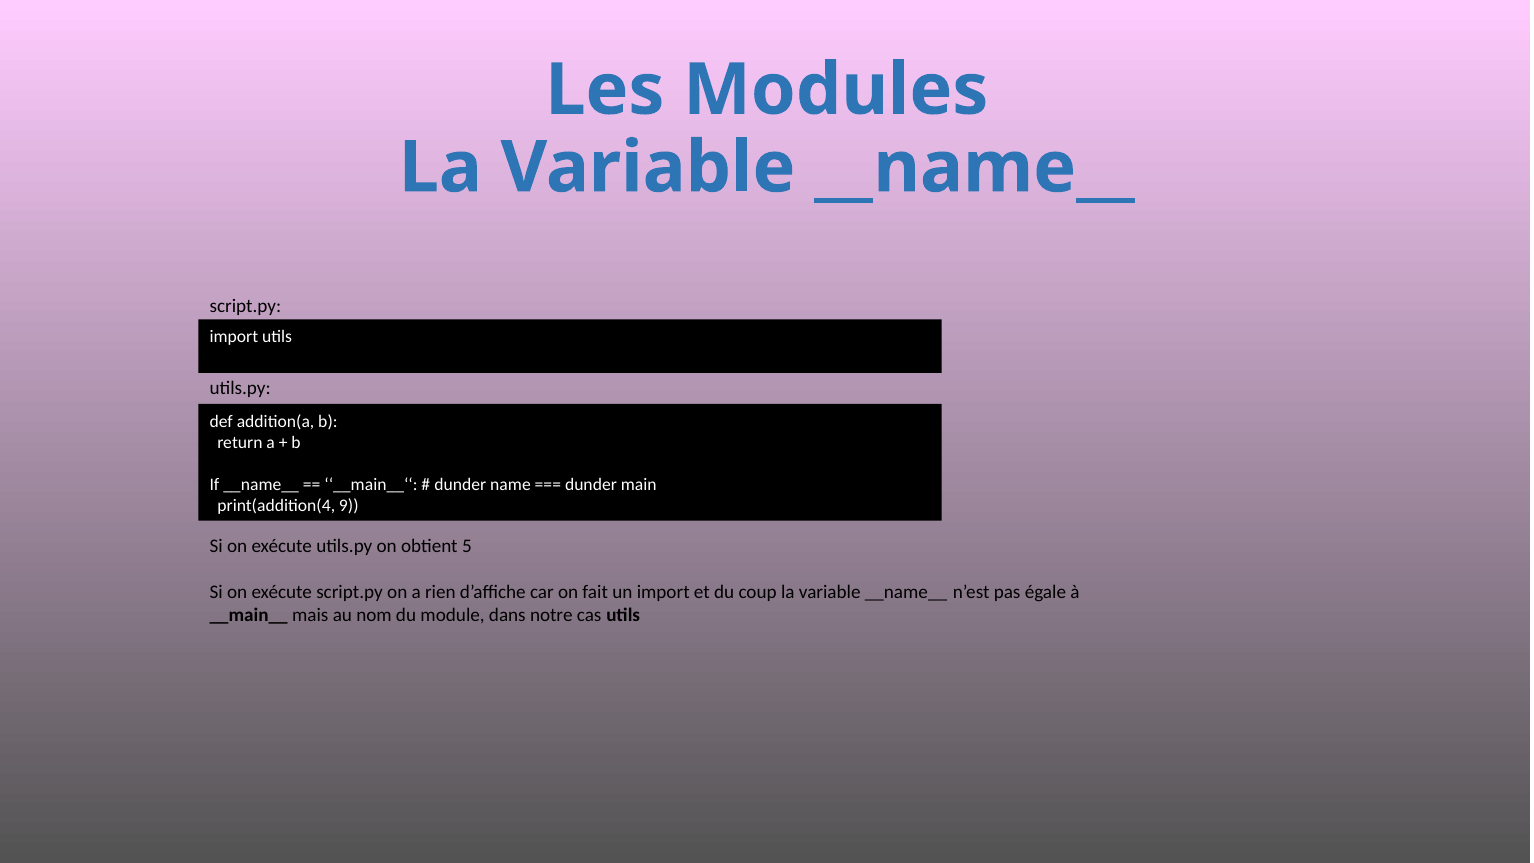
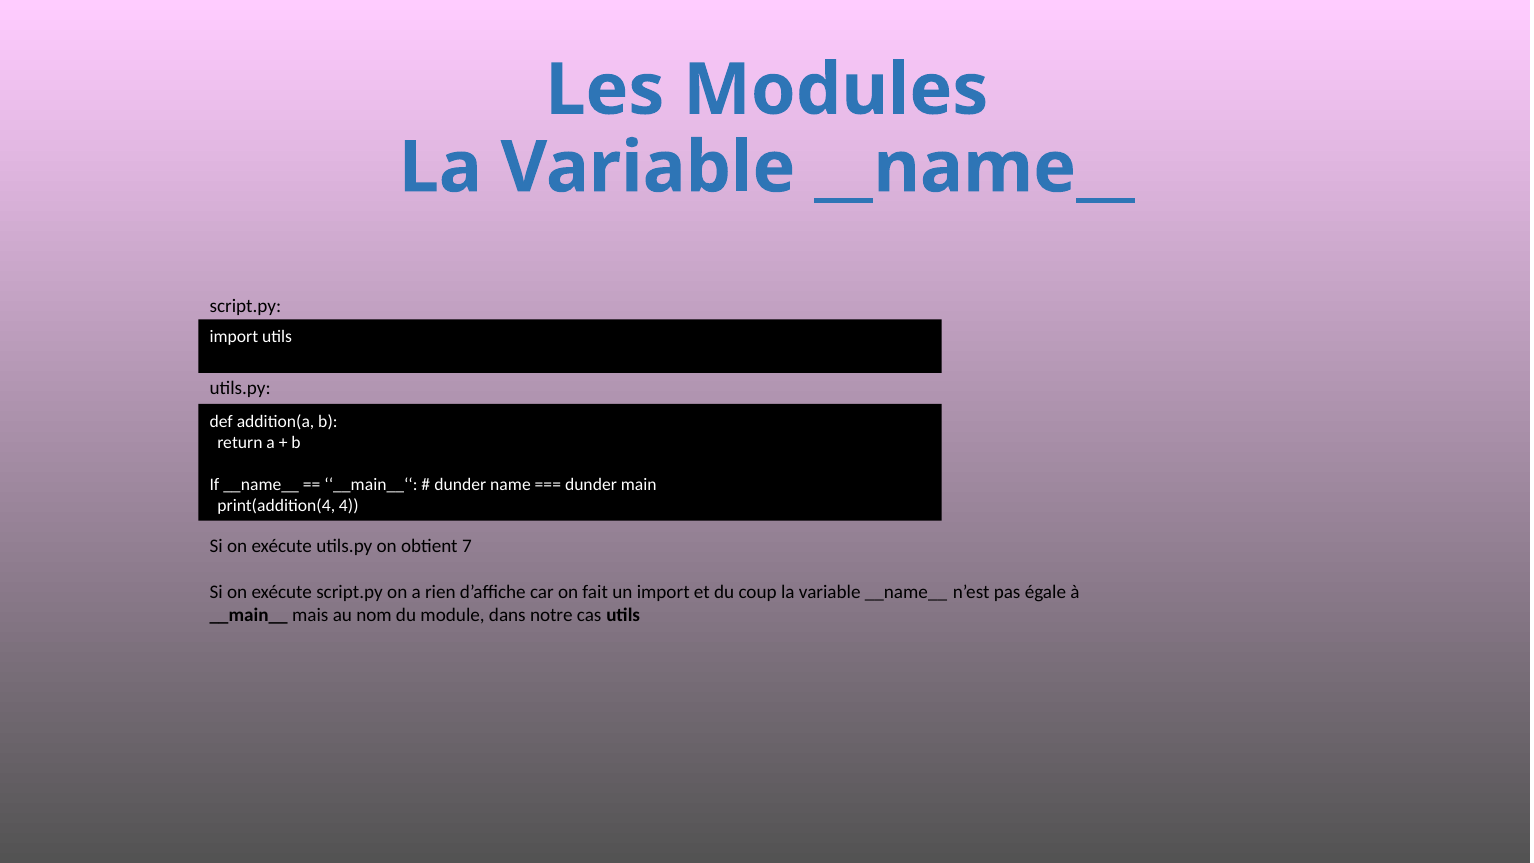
9: 9 -> 4 (349, 506)
5: 5 -> 7 (467, 546)
